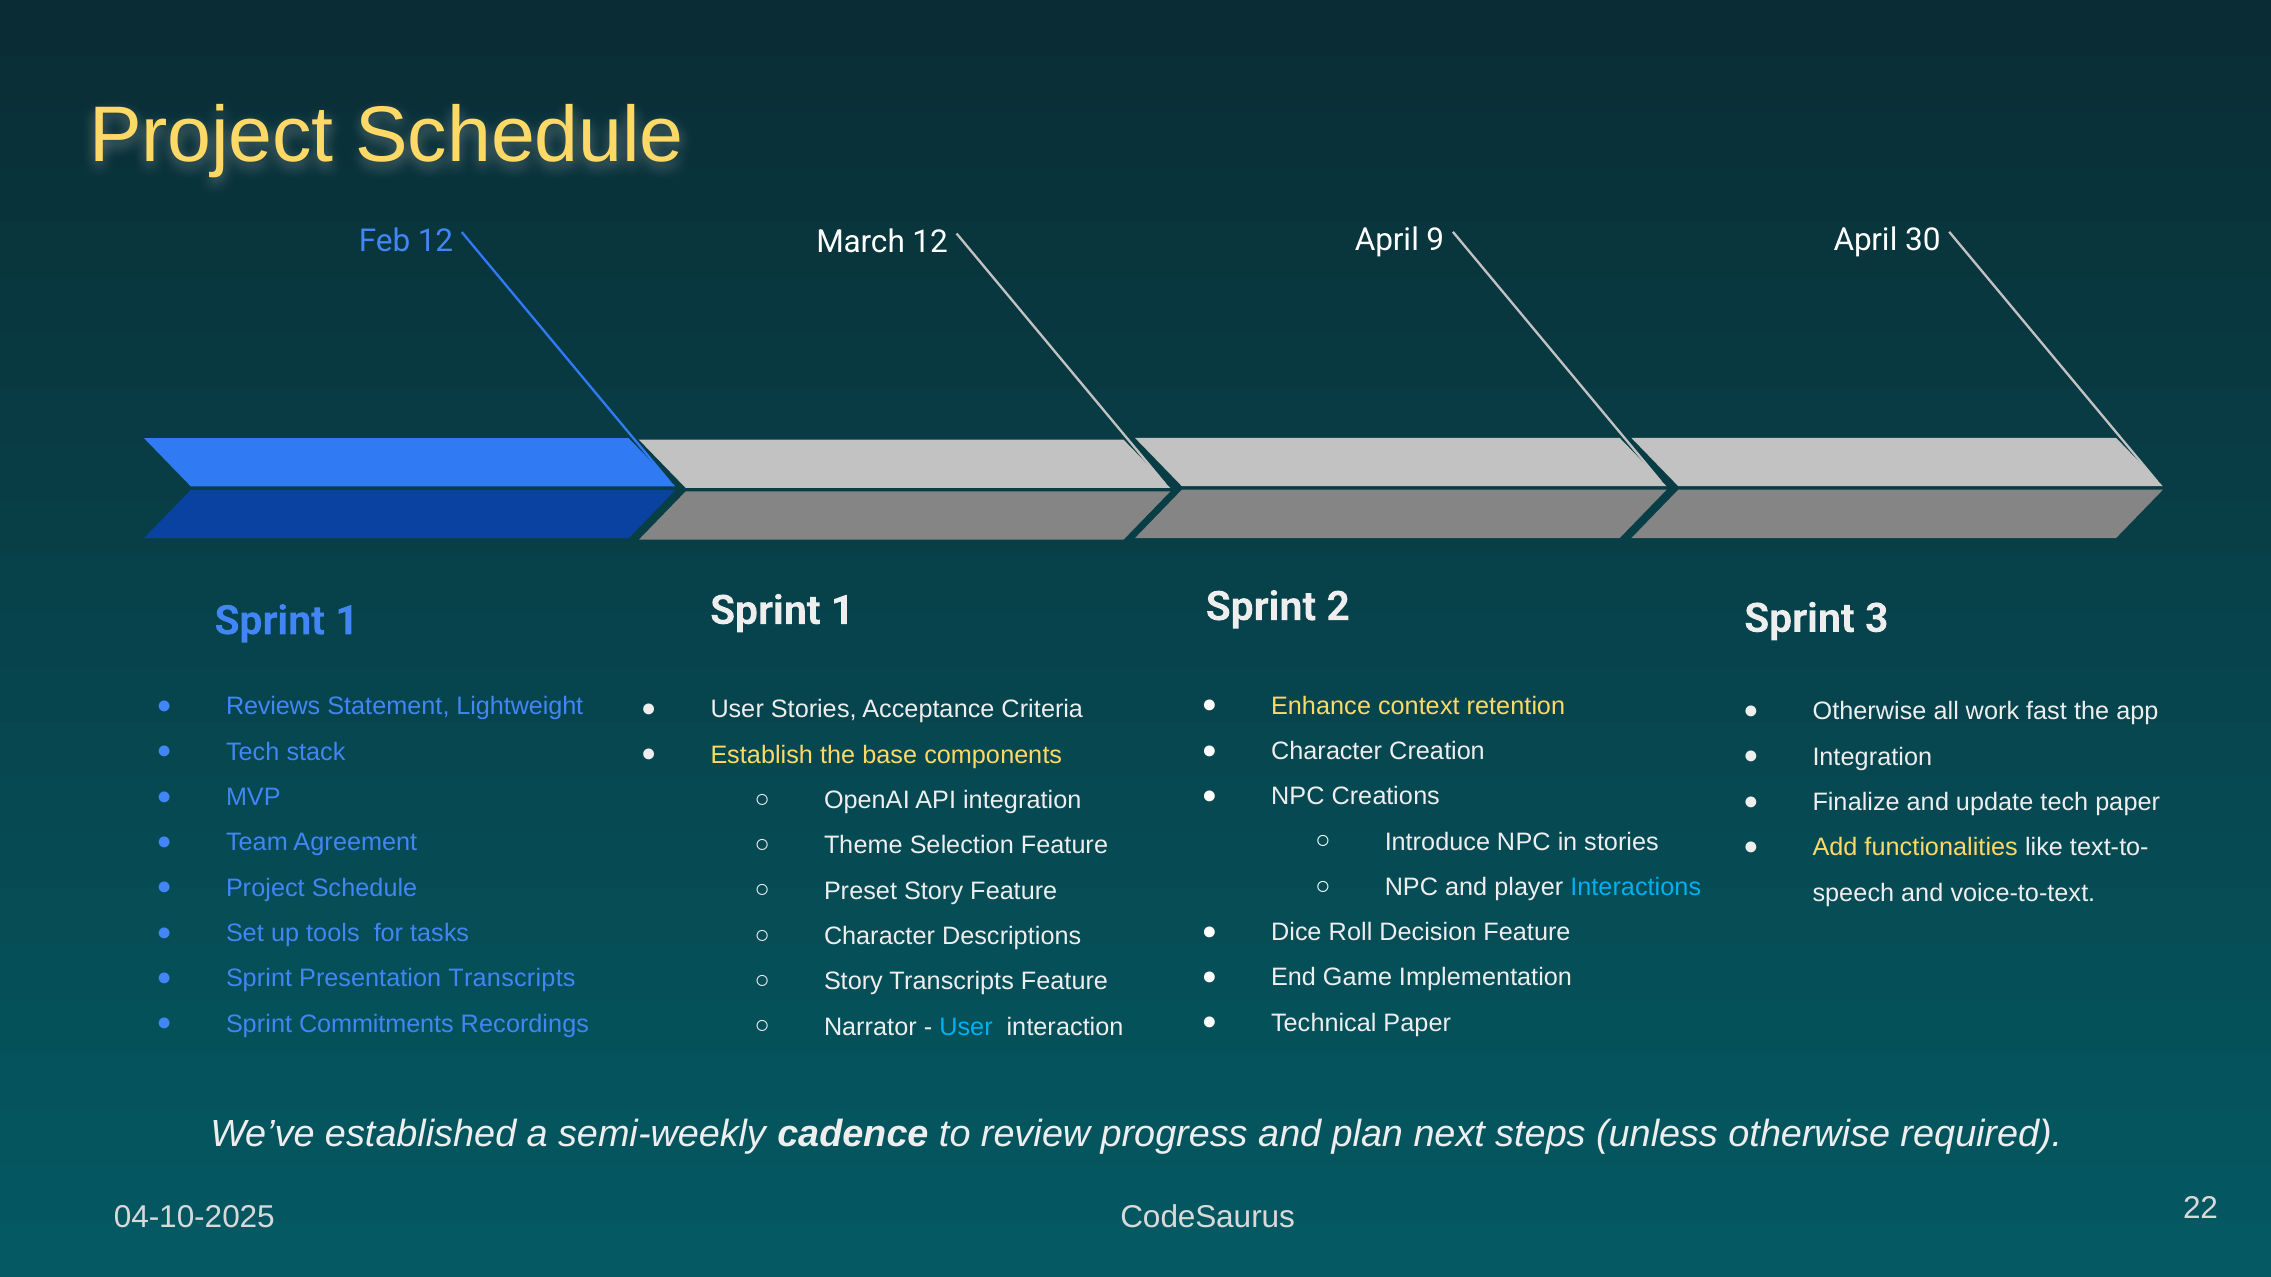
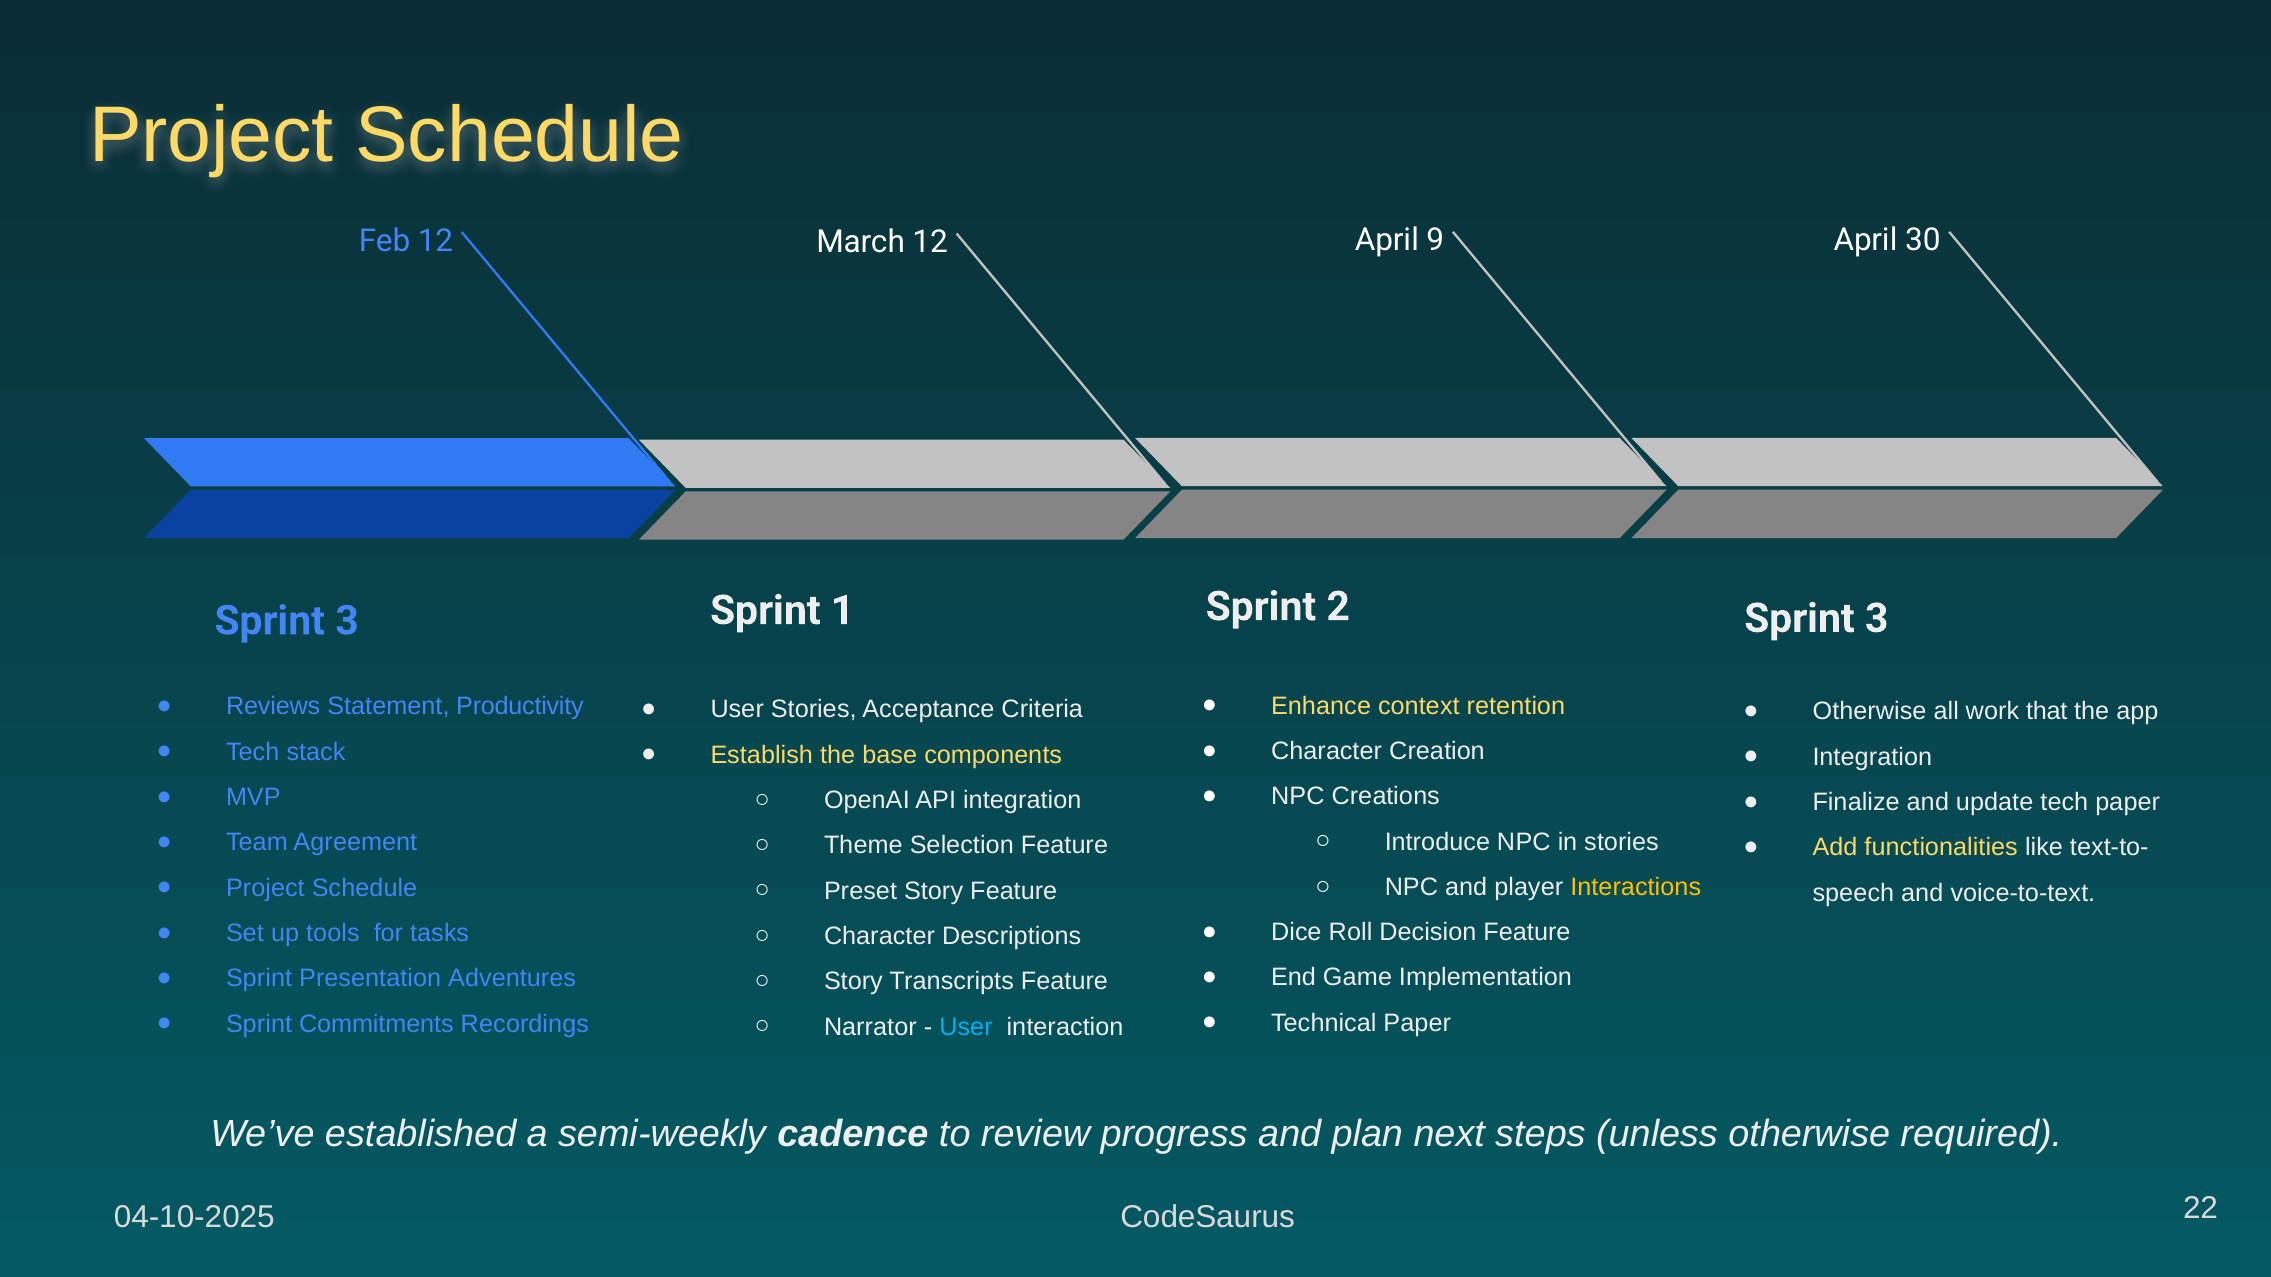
1: 1 -> 3 (347, 621)
Lightweight: Lightweight -> Productivity (520, 707)
fast: fast -> that (2047, 712)
Interactions colour: light blue -> yellow (1636, 887)
Presentation Transcripts: Transcripts -> Adventures (512, 979)
